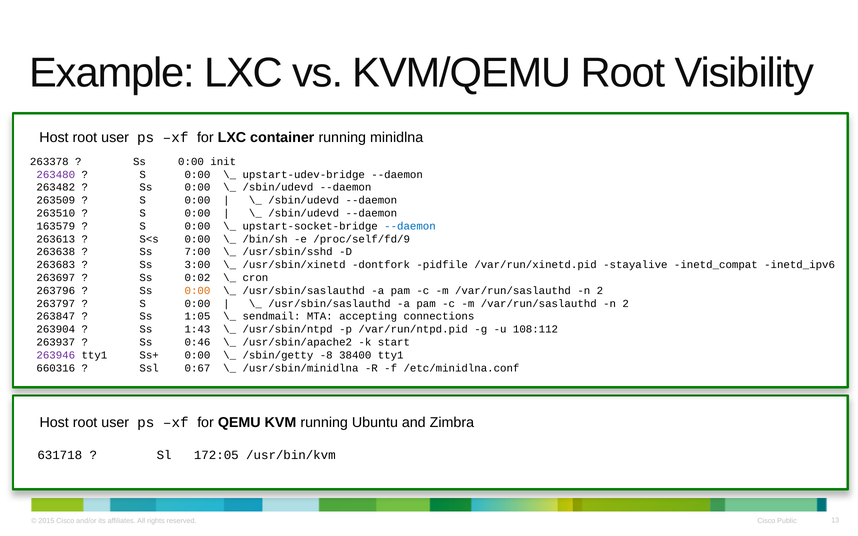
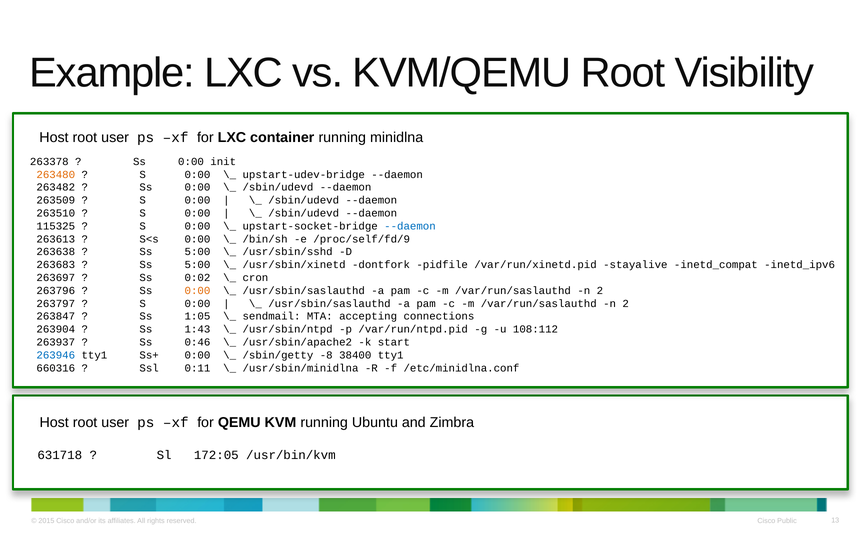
263480 colour: purple -> orange (56, 175)
163579: 163579 -> 115325 (56, 226)
7:00: 7:00 -> 5:00 (197, 252)
3:00: 3:00 -> 5:00 (197, 265)
263946 colour: purple -> blue (56, 355)
0:67: 0:67 -> 0:11 (197, 368)
